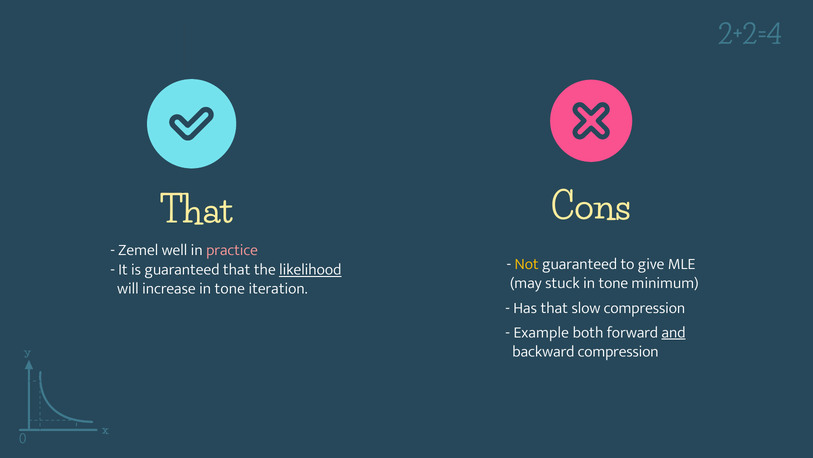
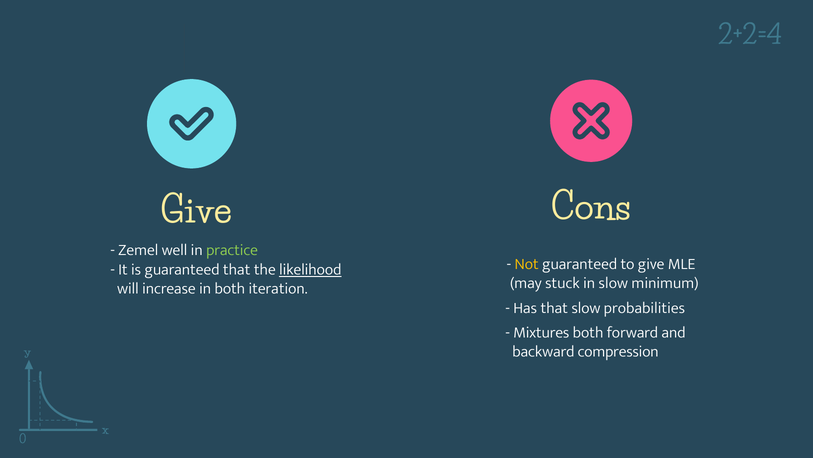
That: That -> Give (196, 211)
practice colour: pink -> light green (232, 250)
stuck in tone: tone -> slow (613, 282)
increase in tone: tone -> both (230, 288)
slow compression: compression -> probabilities (644, 308)
Example: Example -> Mixtures (541, 332)
and underline: present -> none (674, 332)
